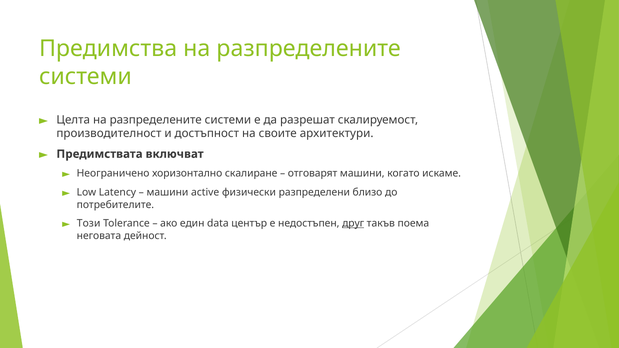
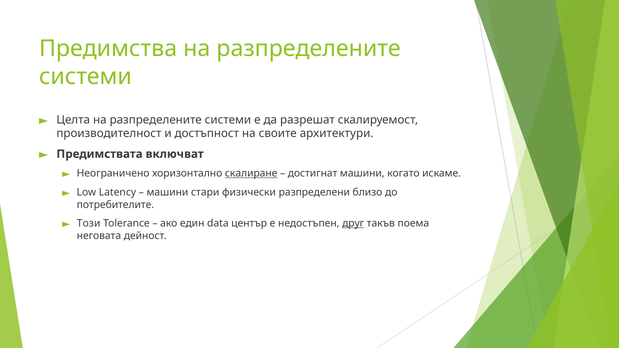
скалиране underline: none -> present (251, 174)
отговарят: отговарят -> достигнат (313, 174)
active: active -> стари (205, 192)
